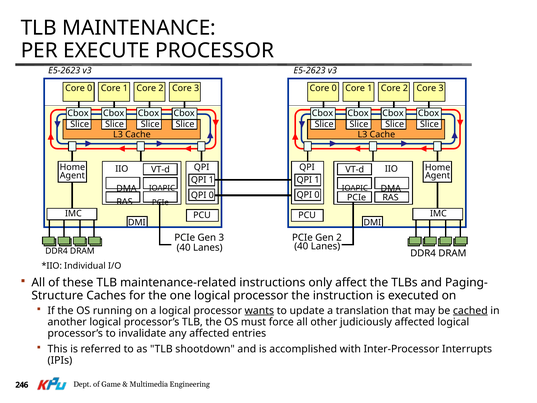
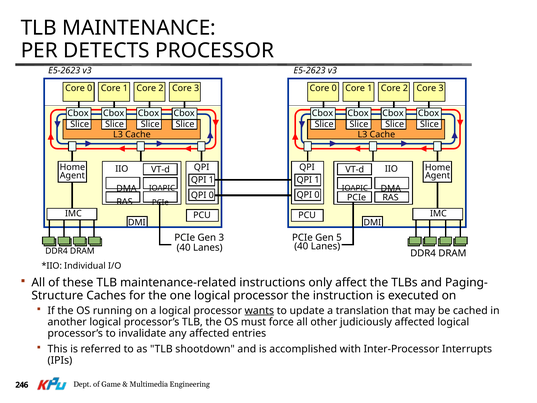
EXECUTE: EXECUTE -> DETECTS (107, 51)
Gen 2: 2 -> 5 (339, 238)
cached underline: present -> none (470, 310)
